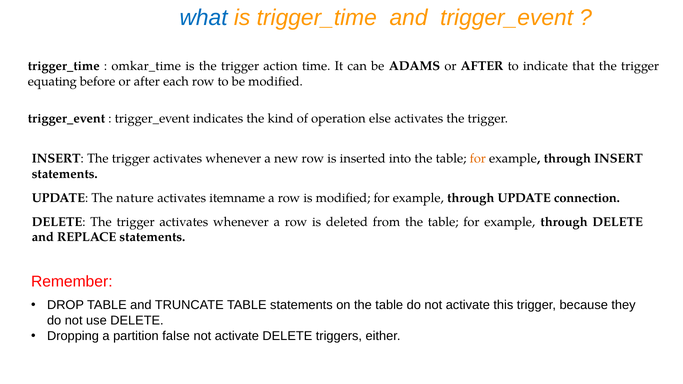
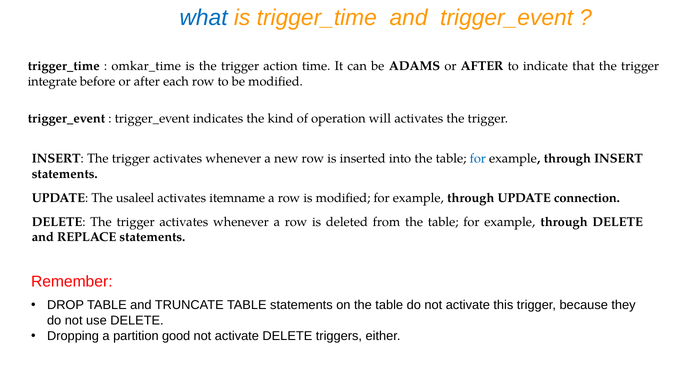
equating: equating -> integrate (52, 81)
else: else -> will (380, 118)
for colour: orange -> blue (478, 159)
nature: nature -> usaleel (135, 198)
false: false -> good (176, 336)
